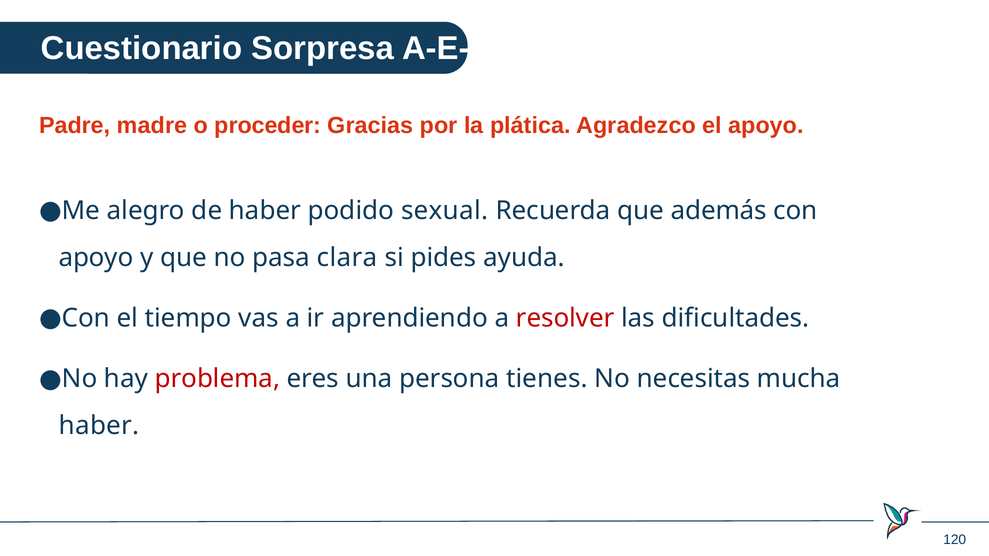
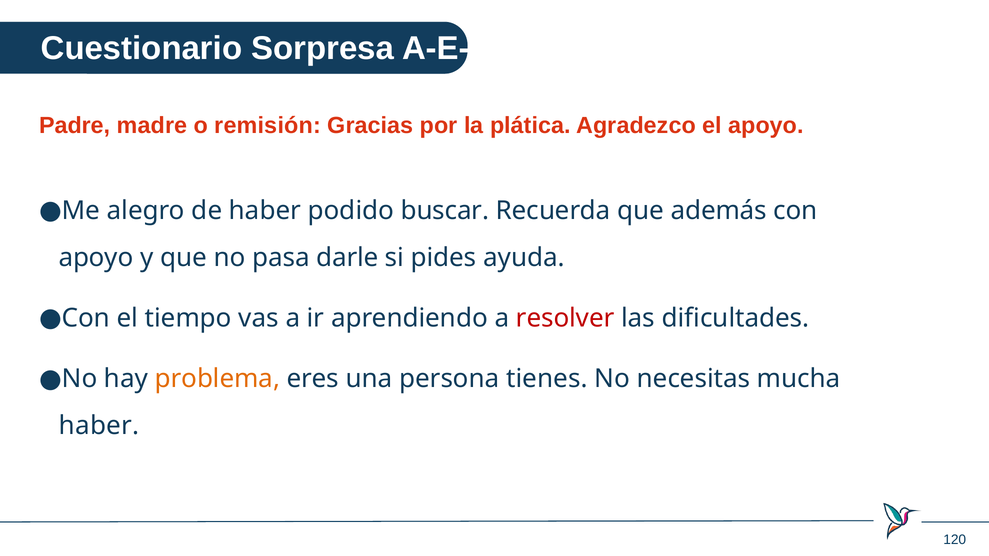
proceder: proceder -> remisión (268, 126)
sexual: sexual -> buscar (445, 211)
clara: clara -> darle (347, 258)
problema colour: red -> orange (217, 379)
